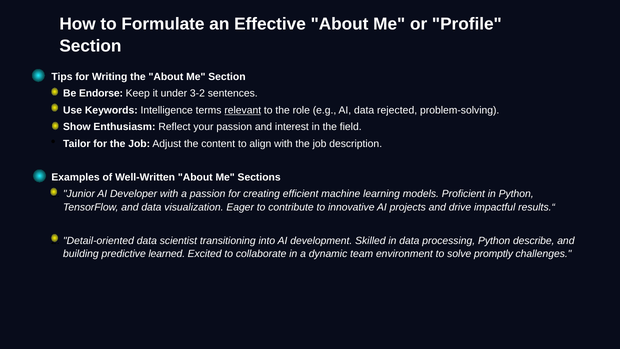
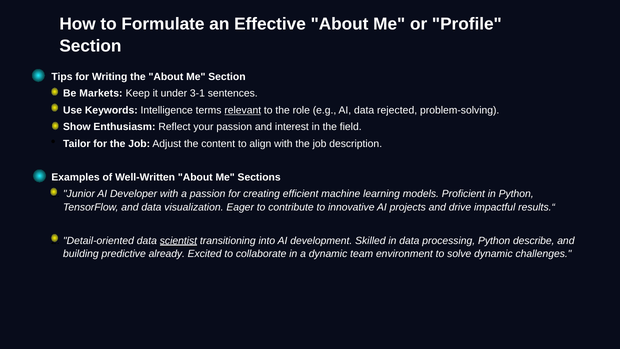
Endorse: Endorse -> Markets (101, 93)
3-2: 3-2 -> 3-1 (197, 93)
scientist underline: none -> present (178, 240)
learned: learned -> already (167, 254)
solve promptly: promptly -> dynamic (493, 254)
